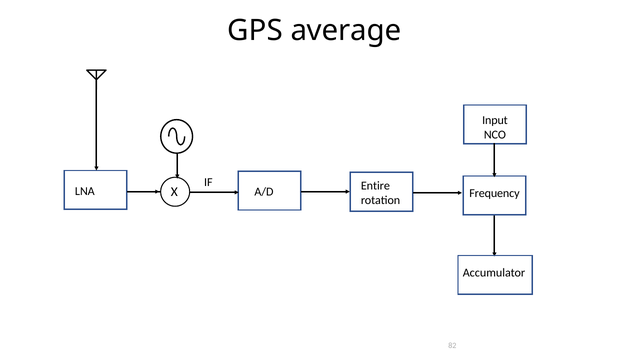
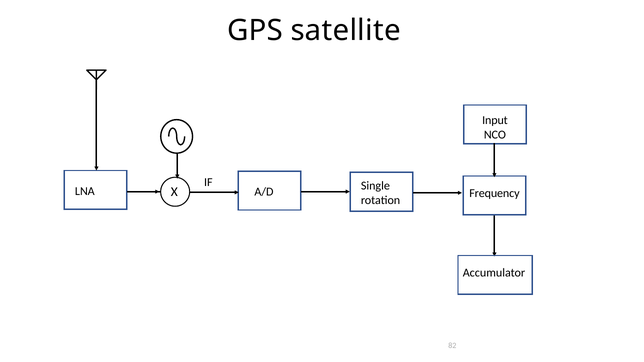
average: average -> satellite (346, 30)
Entire: Entire -> Single (375, 186)
